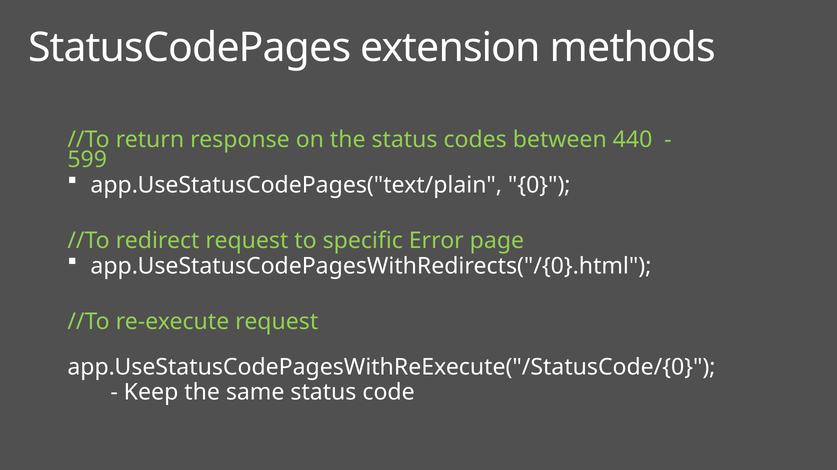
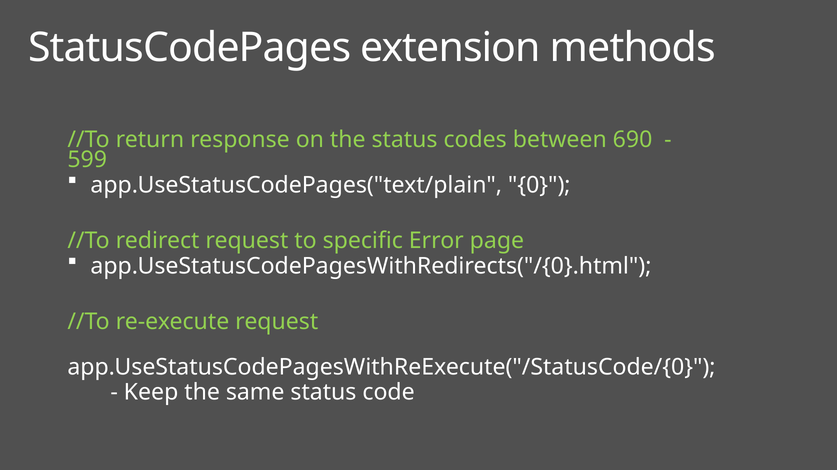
440: 440 -> 690 (633, 140)
